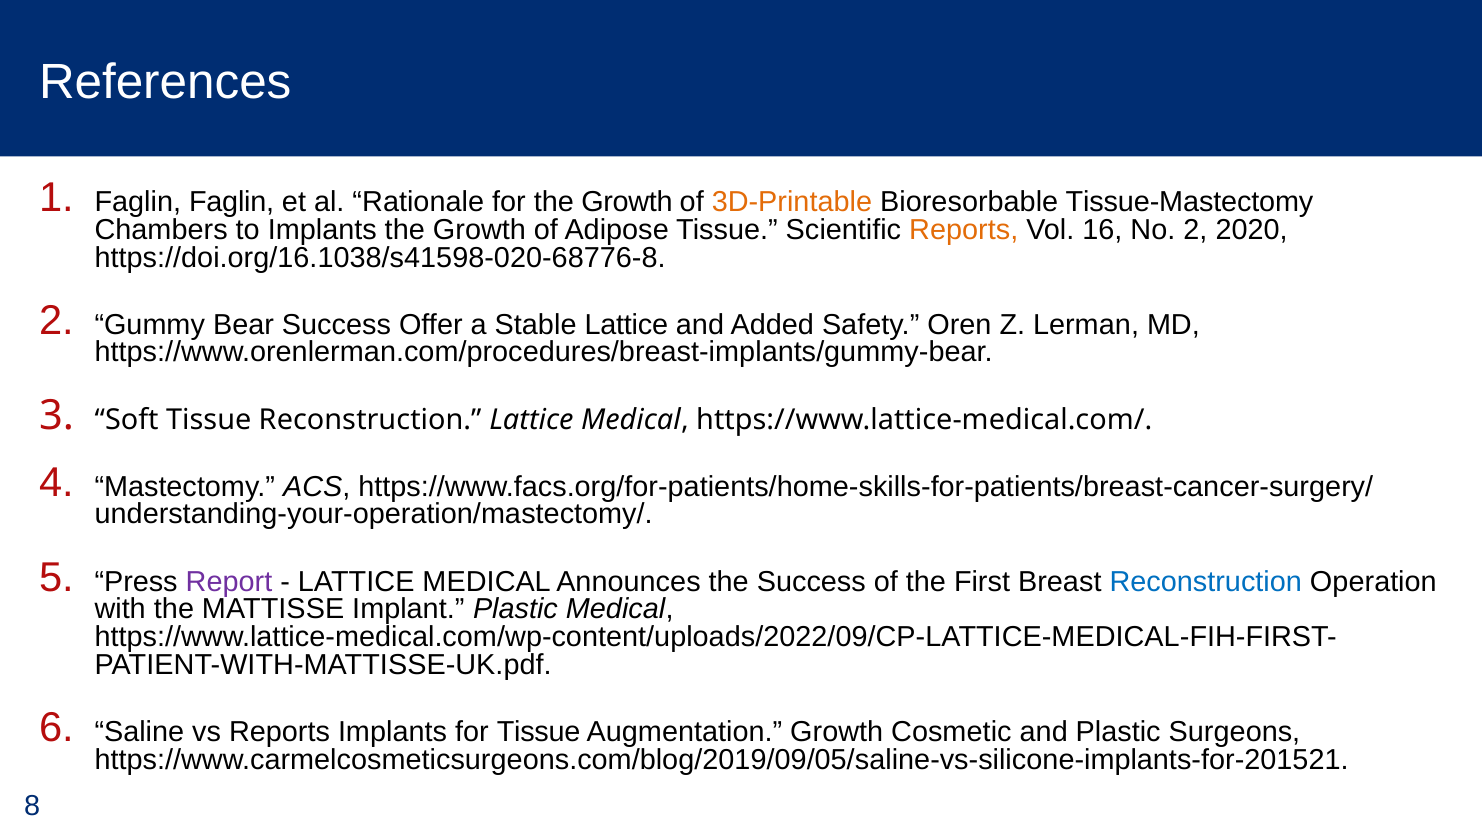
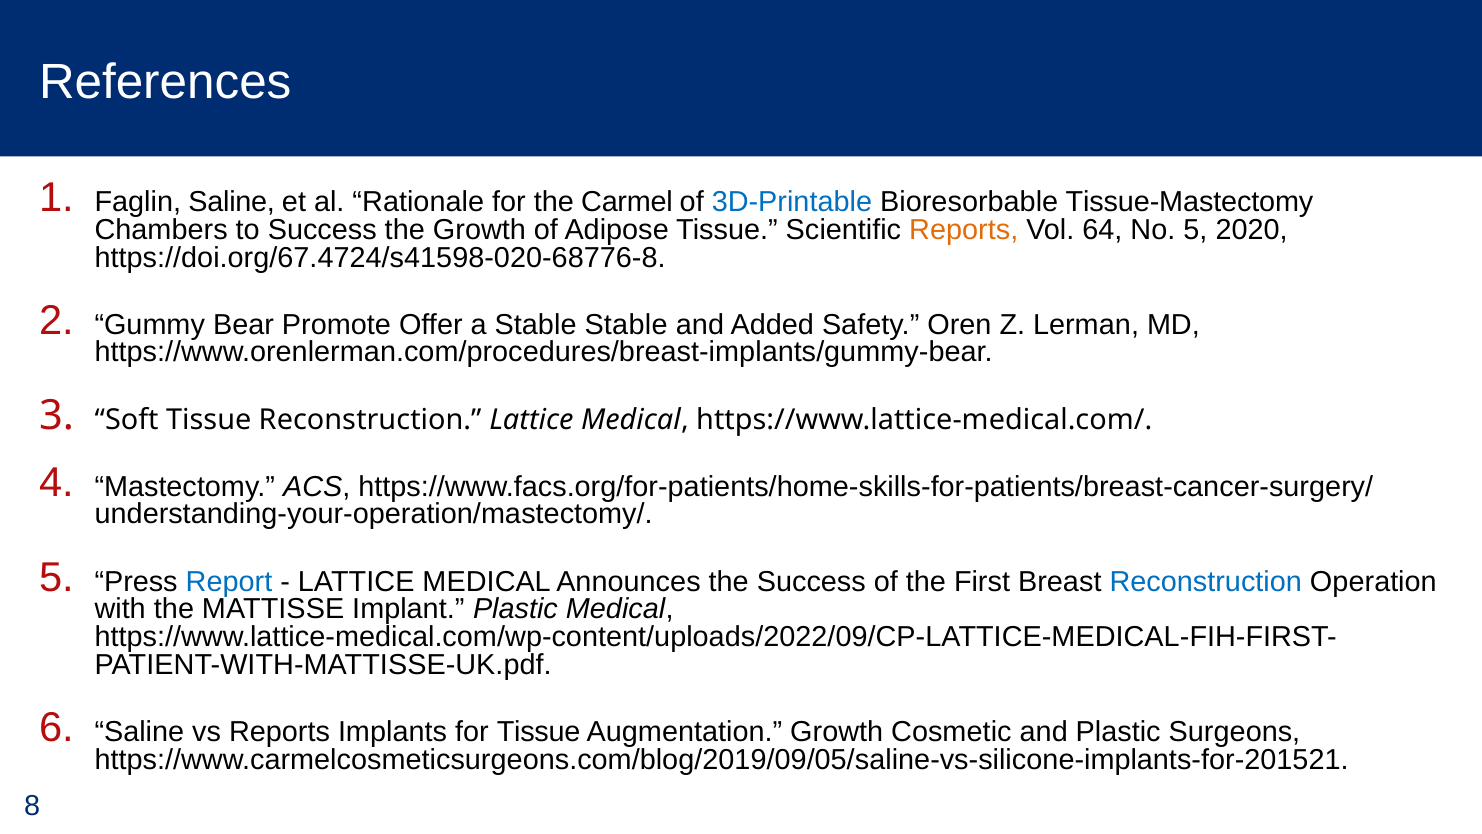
Faglin Faglin: Faglin -> Saline (232, 202)
for the Growth: Growth -> Carmel (627, 202)
3D-Printable colour: orange -> blue (792, 202)
to Implants: Implants -> Success (322, 230)
16: 16 -> 64 (1102, 230)
No 2: 2 -> 5 (1195, 230)
https://doi.org/16.1038/s41598-020-68776-8: https://doi.org/16.1038/s41598-020-68776-8 -> https://doi.org/67.4724/s41598-020-68776-8 (380, 257)
Bear Success: Success -> Promote (336, 325)
Stable Lattice: Lattice -> Stable (626, 325)
Report colour: purple -> blue (229, 581)
